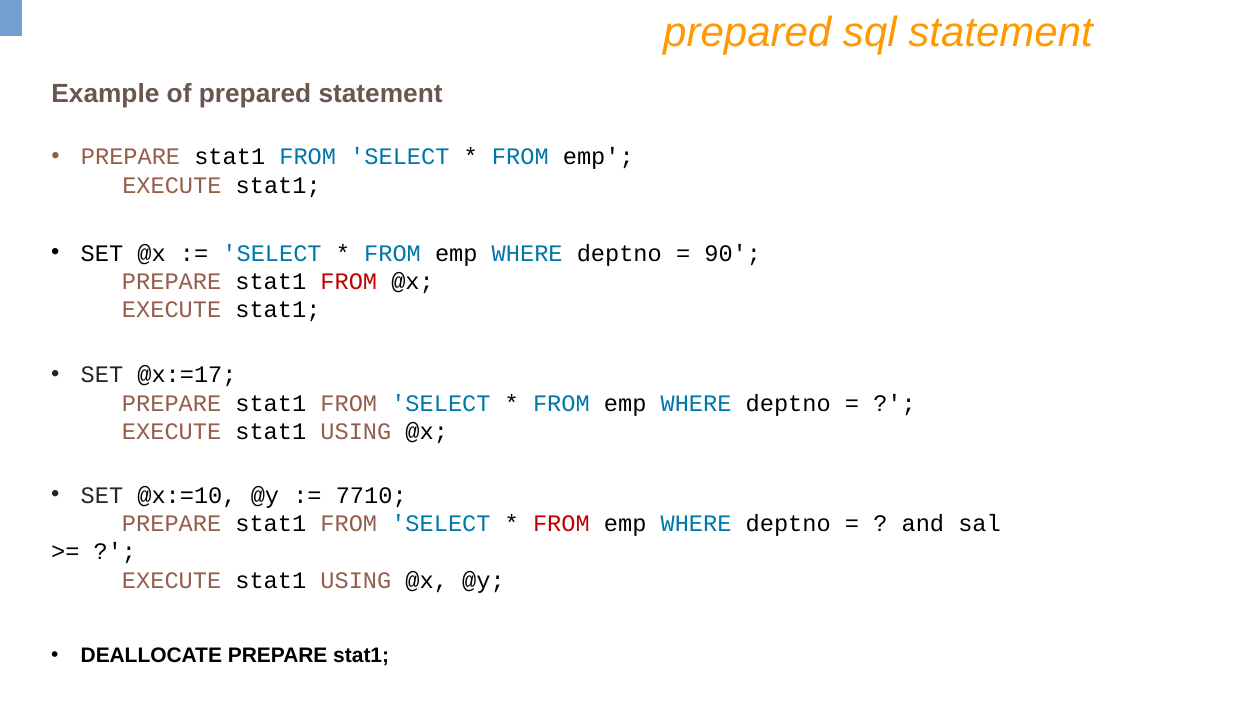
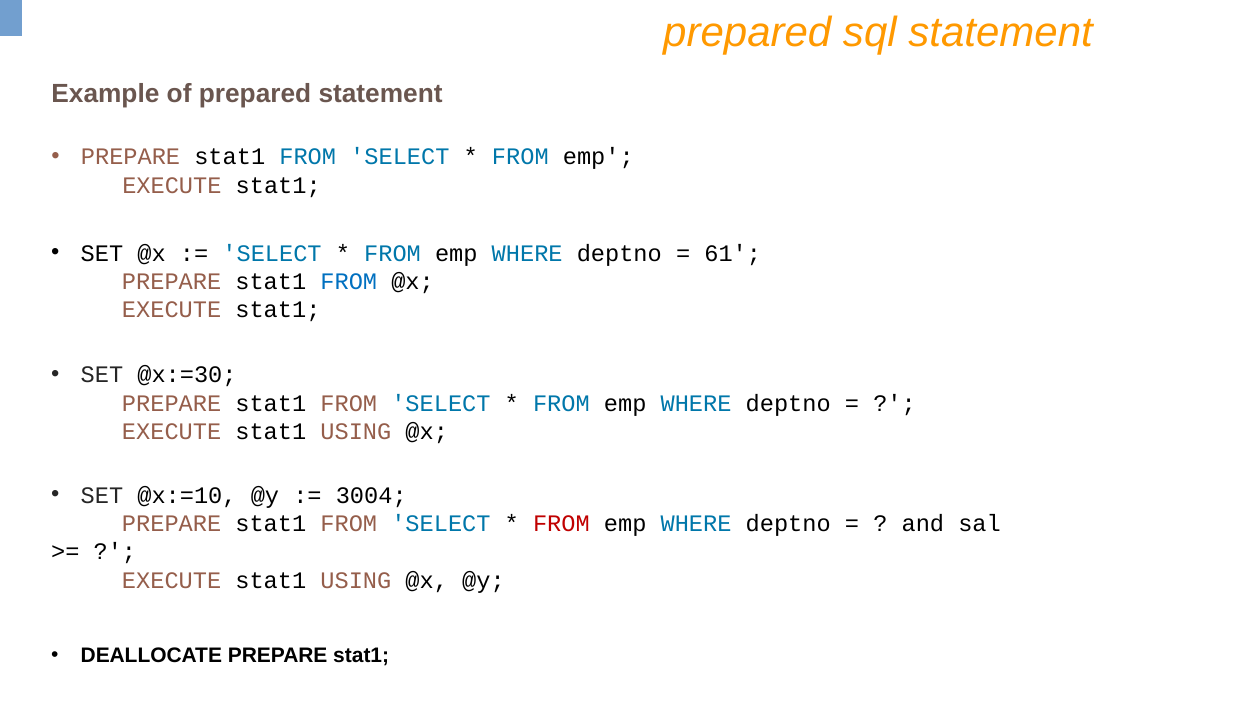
90: 90 -> 61 (733, 253)
FROM colour: red -> blue (349, 282)
@x:=17: @x:=17 -> @x:=30 (187, 375)
7710: 7710 -> 3004 (371, 495)
